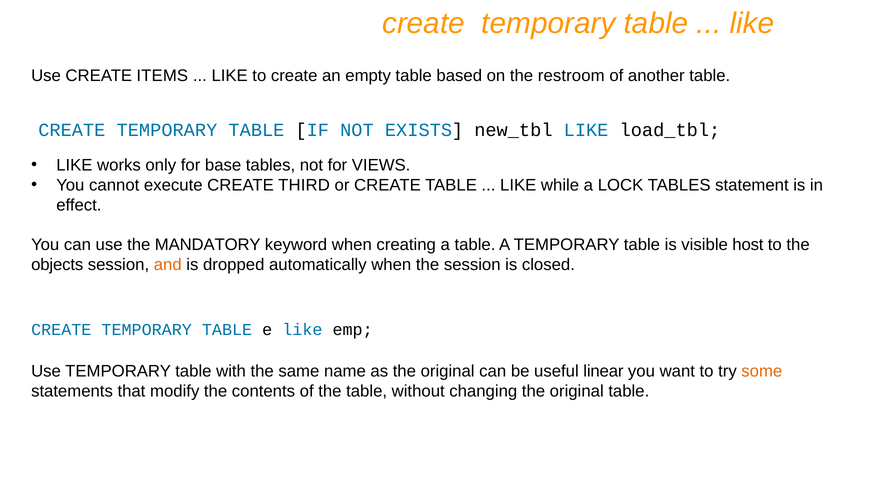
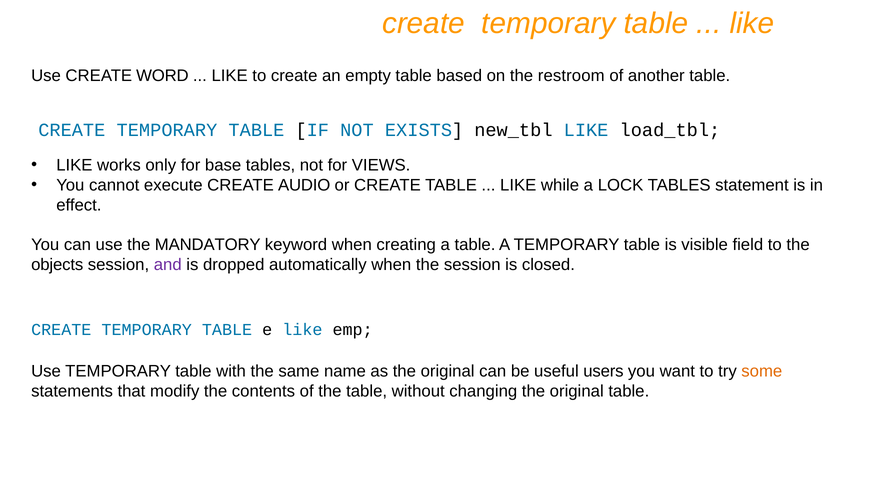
ITEMS: ITEMS -> WORD (162, 76)
THIRD: THIRD -> AUDIO (304, 185)
host: host -> field (748, 245)
and colour: orange -> purple (168, 265)
linear: linear -> users (603, 371)
